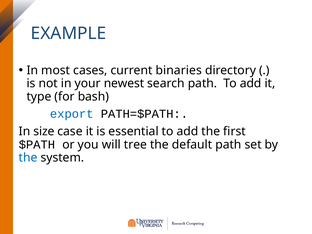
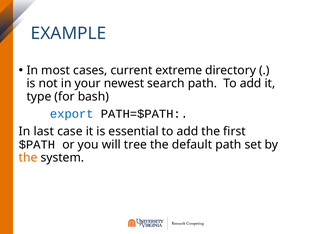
binaries: binaries -> extreme (179, 70)
size: size -> last (44, 131)
the colour: blue -> orange (28, 158)
